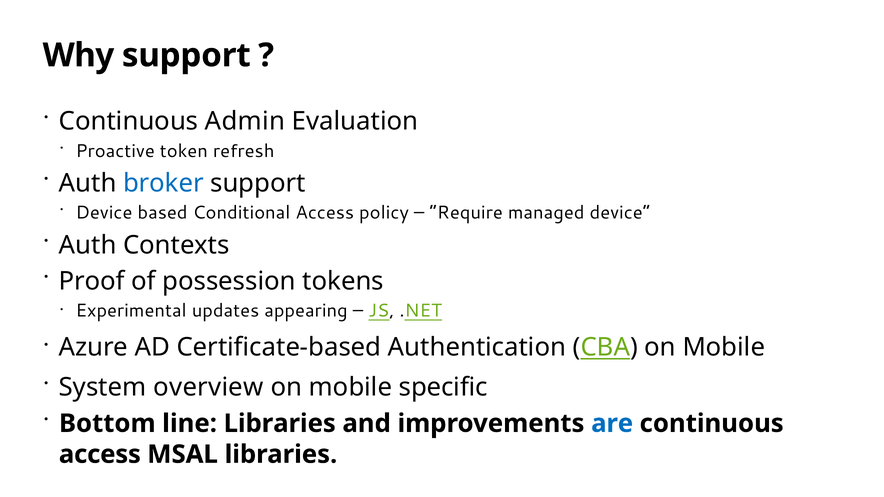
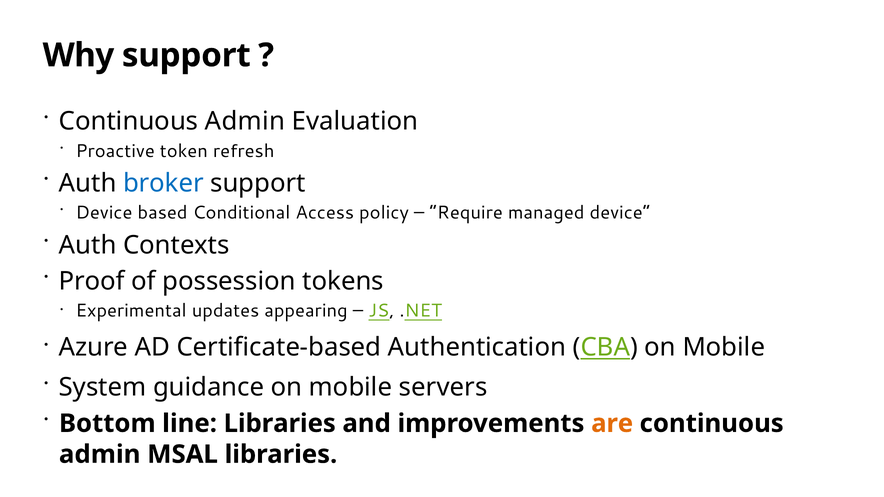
overview: overview -> guidance (209, 387)
specific: specific -> servers (443, 387)
are colour: blue -> orange (612, 424)
access: access -> admin (100, 455)
